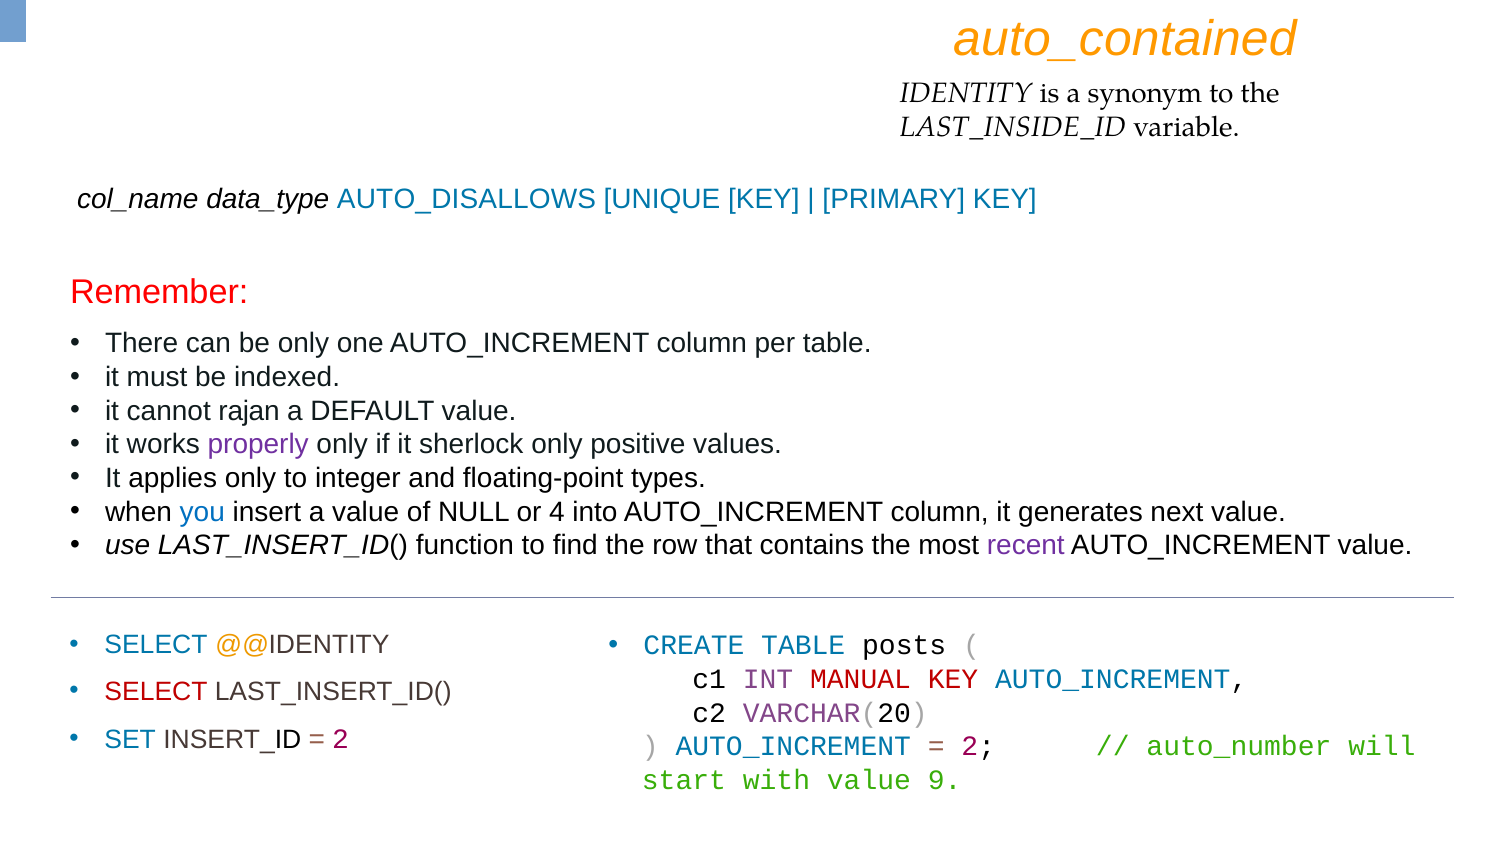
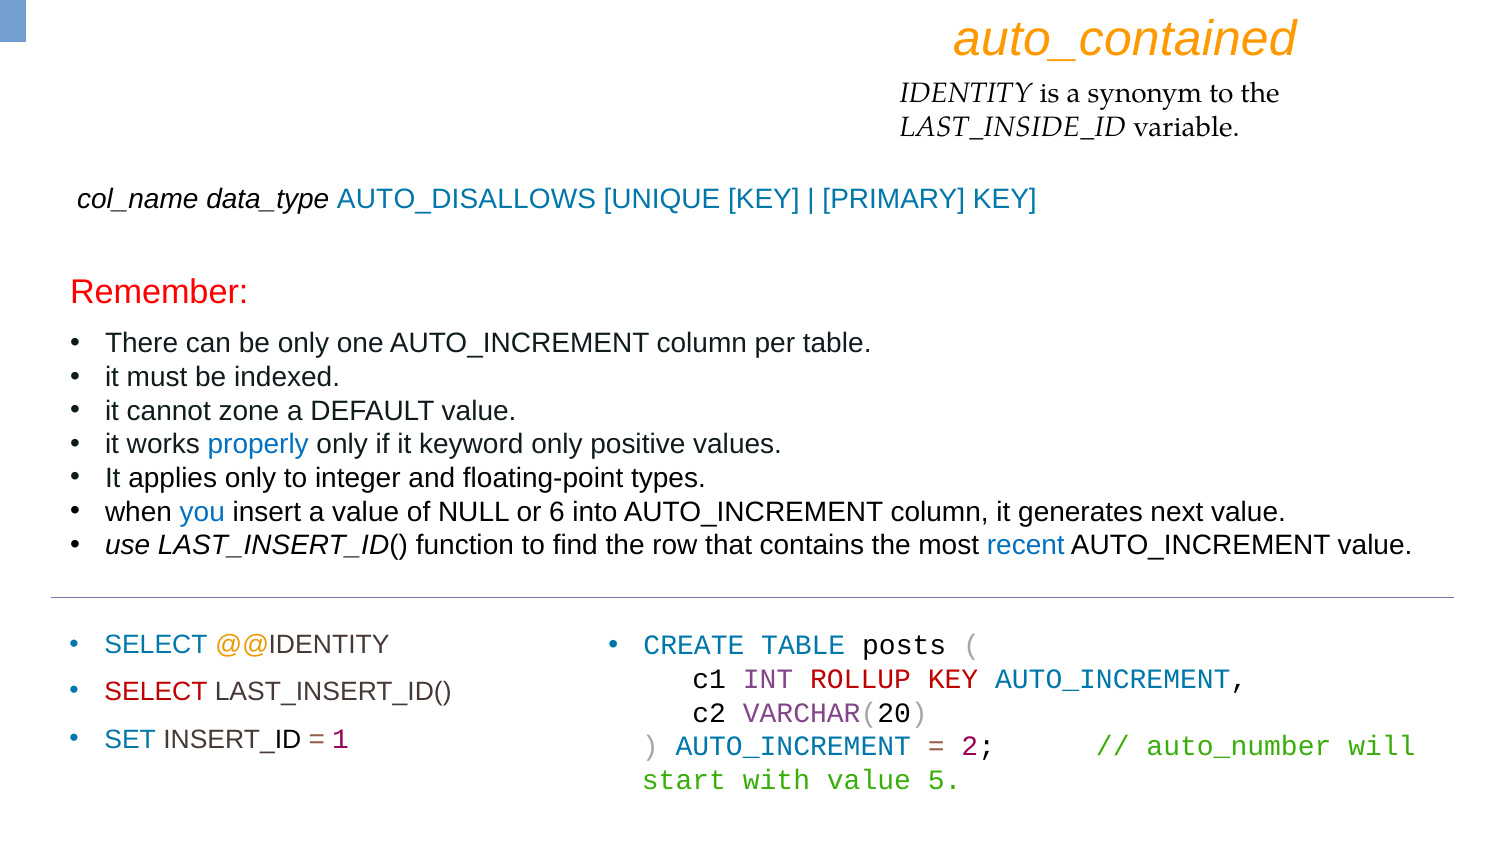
rajan: rajan -> zone (249, 411)
properly colour: purple -> blue (258, 445)
sherlock: sherlock -> keyword (471, 445)
4: 4 -> 6 (557, 512)
recent colour: purple -> blue (1026, 545)
MANUAL: MANUAL -> ROLLUP (861, 679)
2: 2 -> 1 (341, 739)
9: 9 -> 5 (945, 780)
